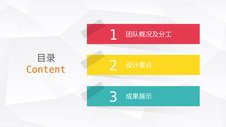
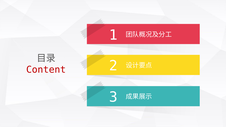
Content colour: orange -> red (46, 70)
